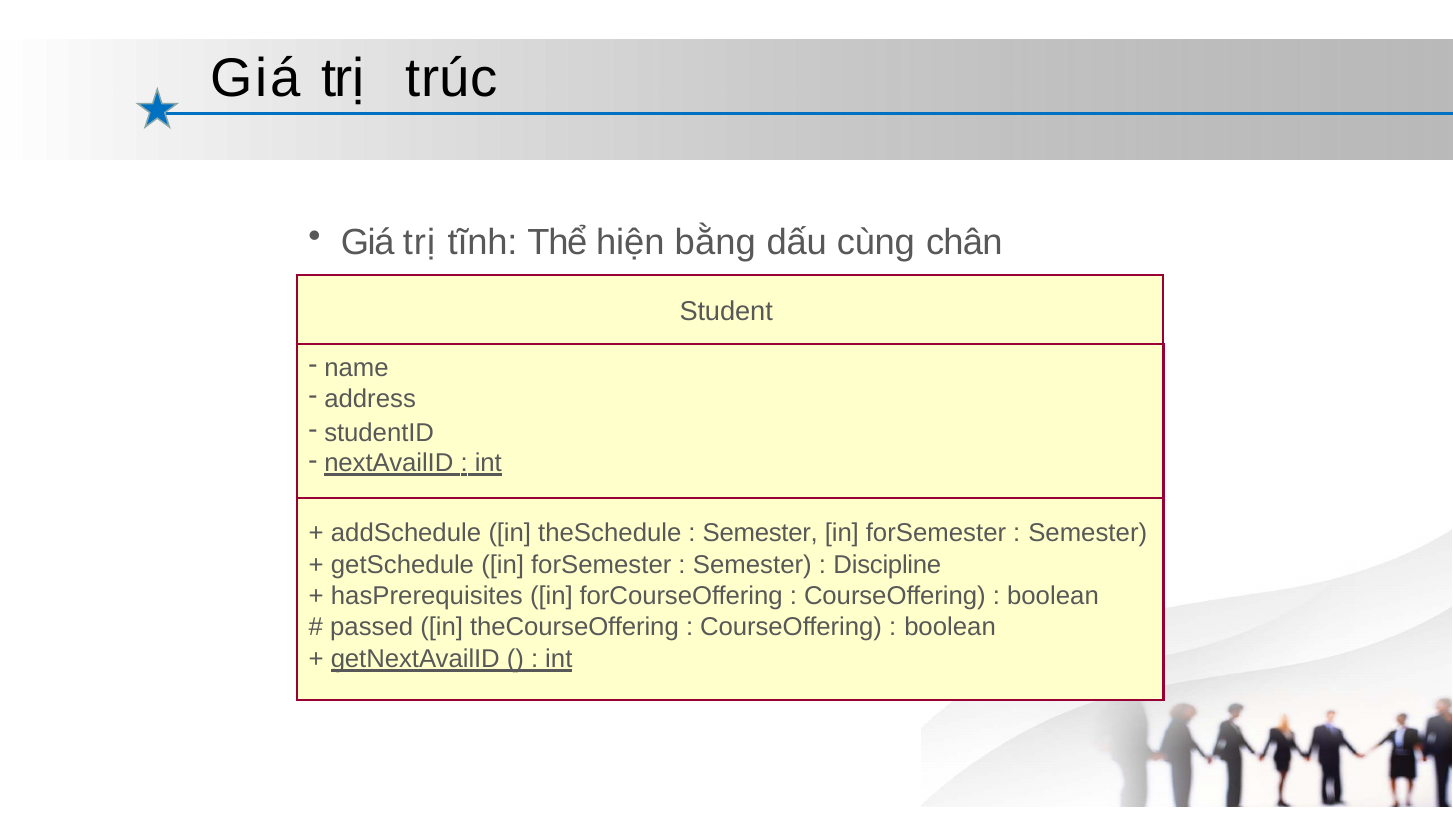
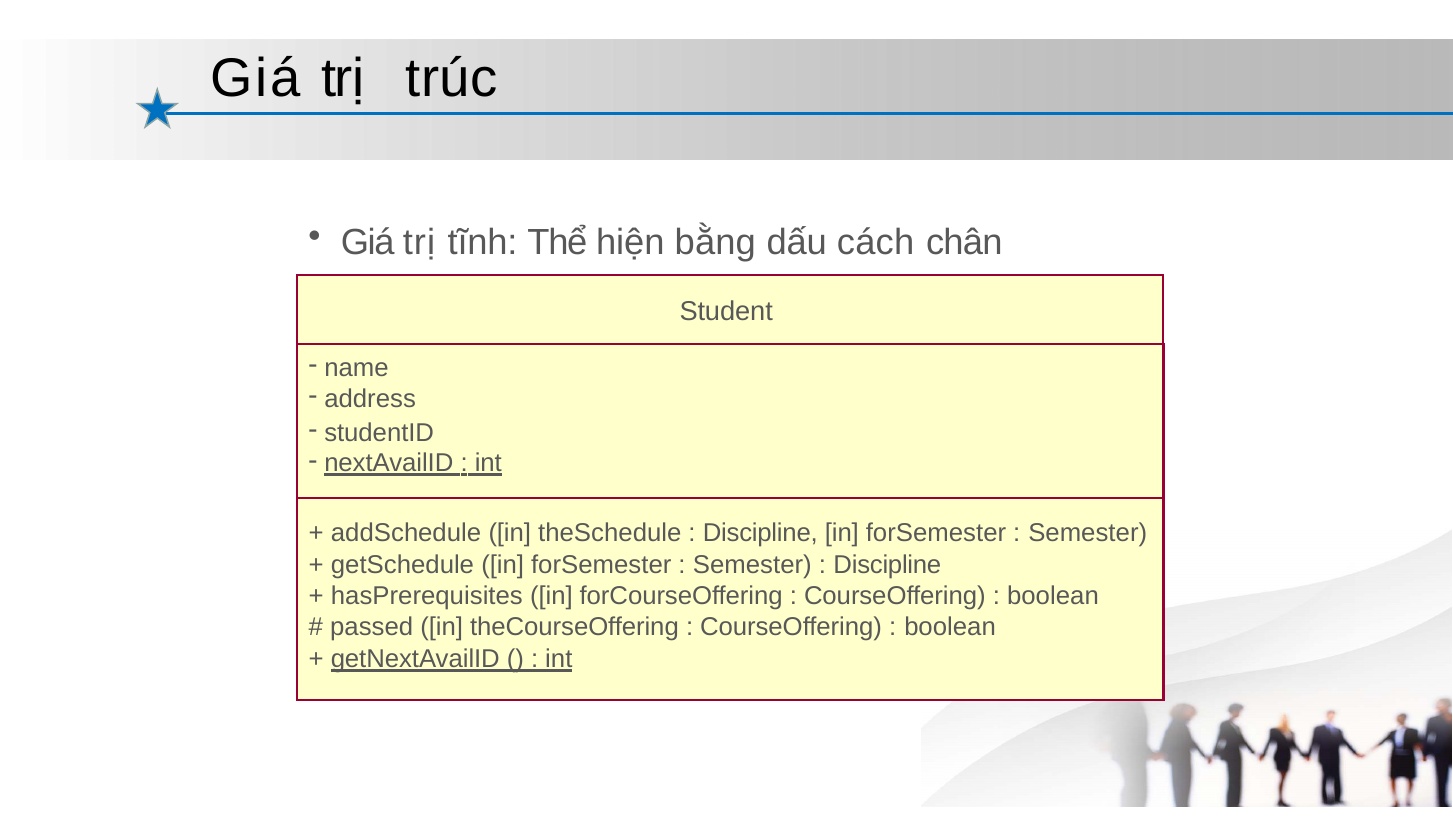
cùng: cùng -> cách (876, 243)
Semester: Semester -> Discipline (760, 533)
